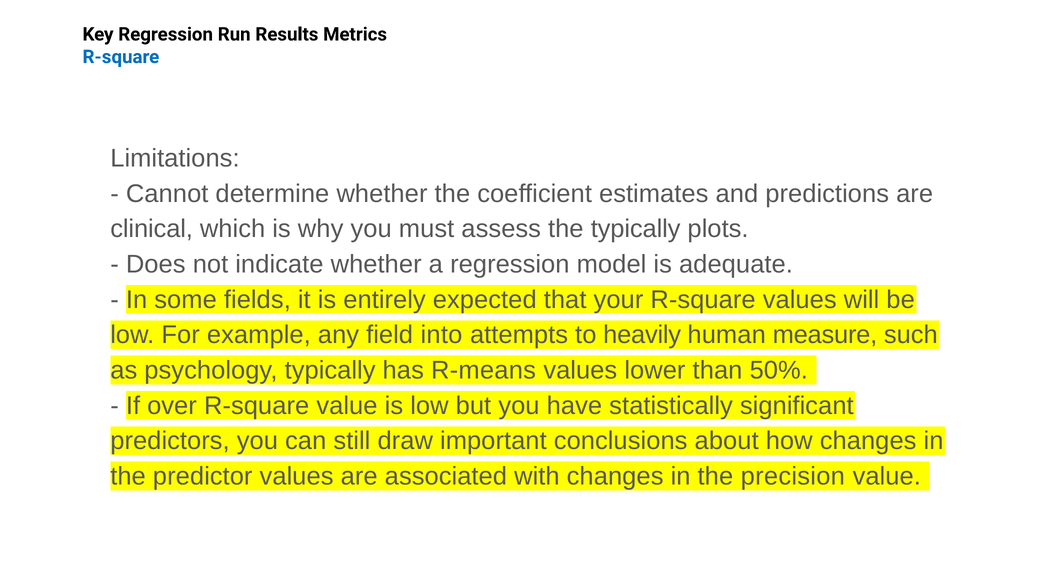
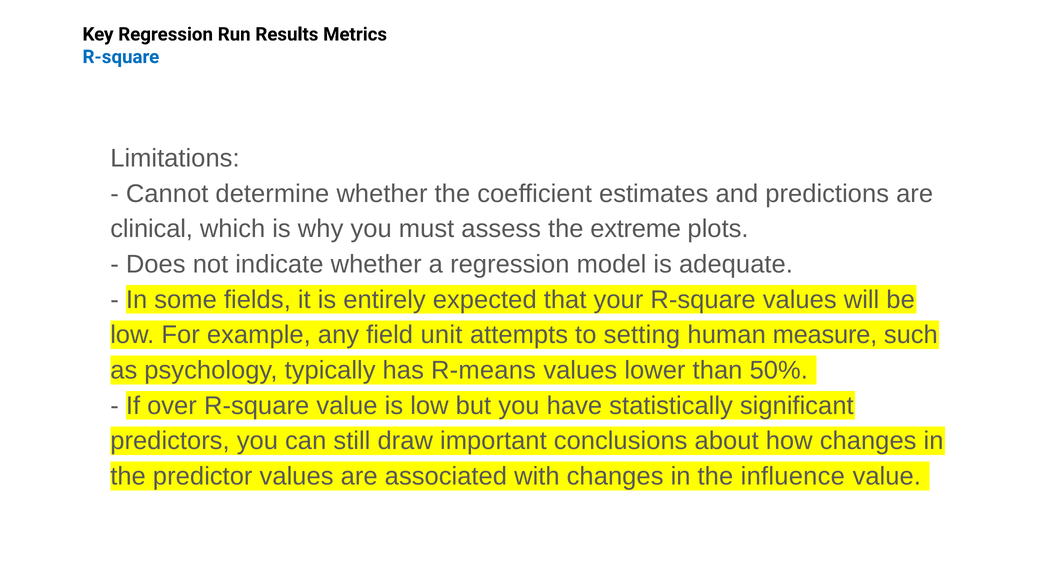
the typically: typically -> extreme (636, 229)
into: into -> unit (441, 335)
heavily: heavily -> setting (642, 335)
precision: precision -> influence (793, 476)
